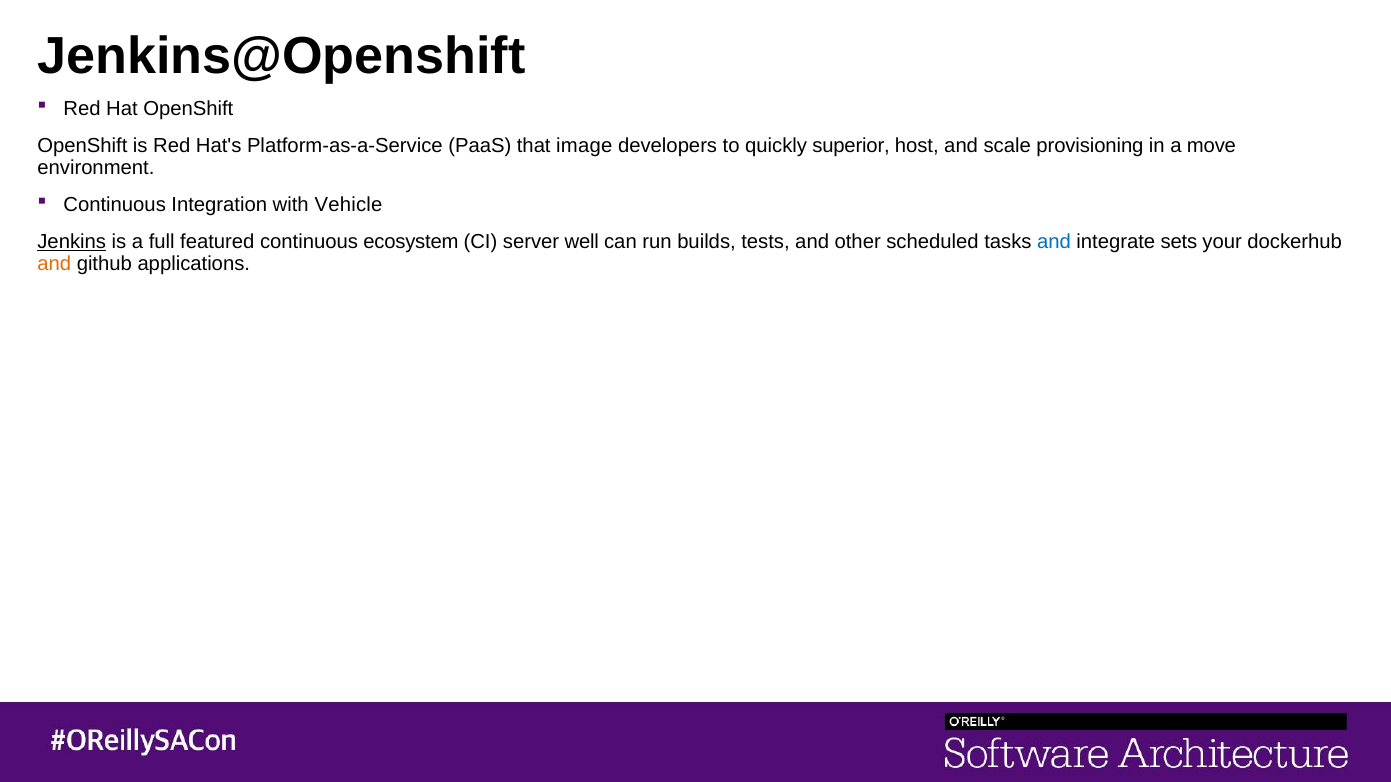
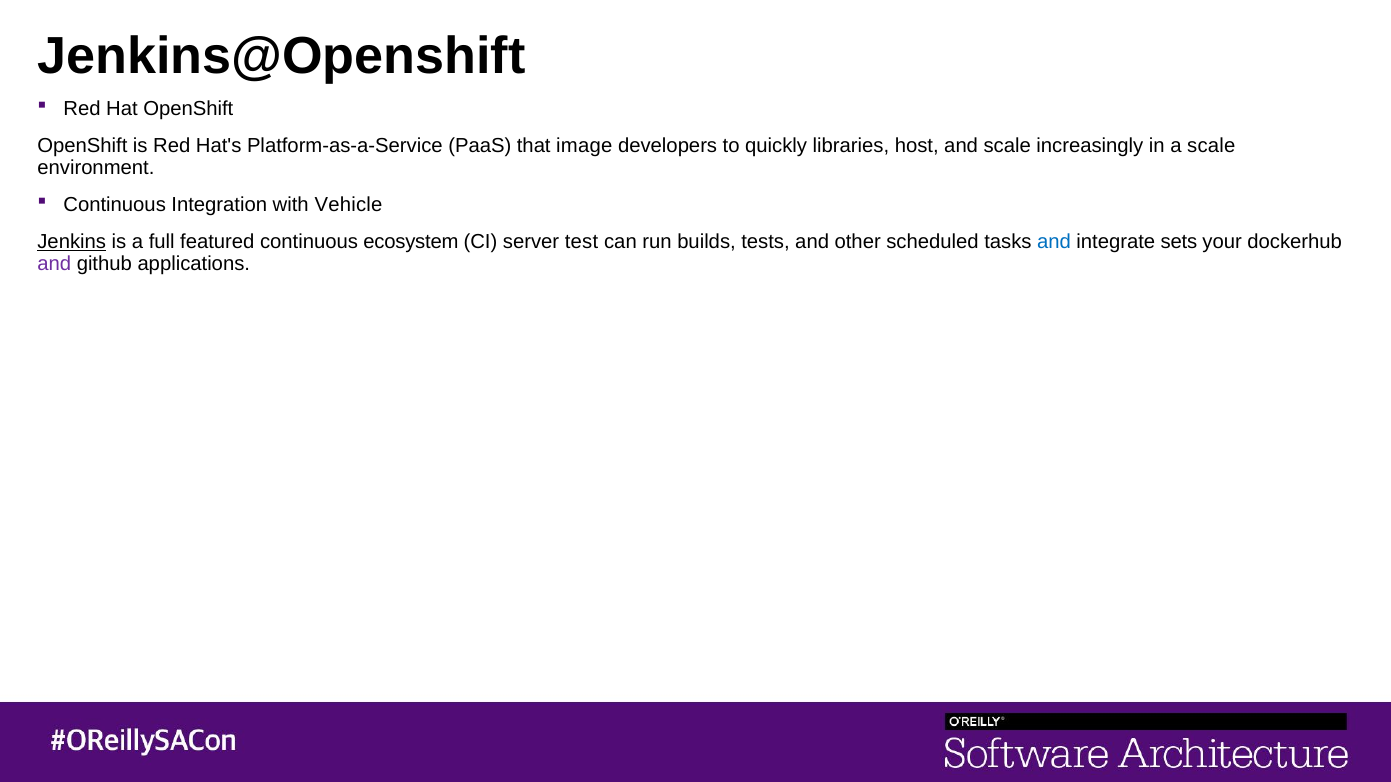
superior: superior -> libraries (851, 146)
provisioning: provisioning -> increasingly (1090, 146)
a move: move -> scale (1211, 146)
well: well -> test (582, 242)
and colour: orange -> purple (54, 264)
